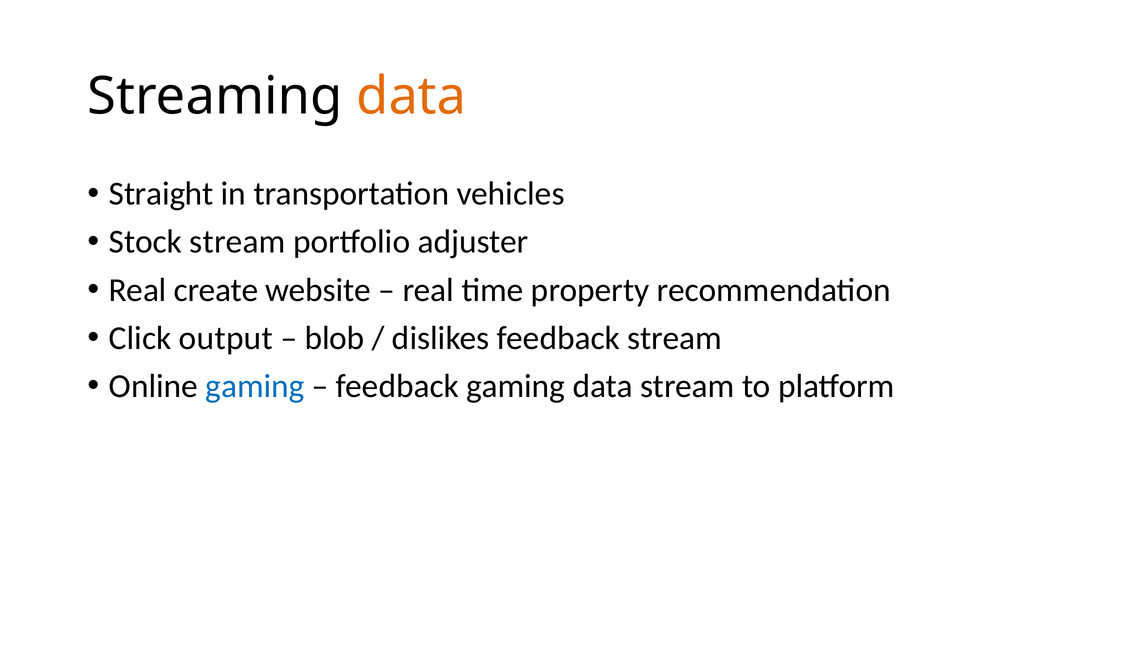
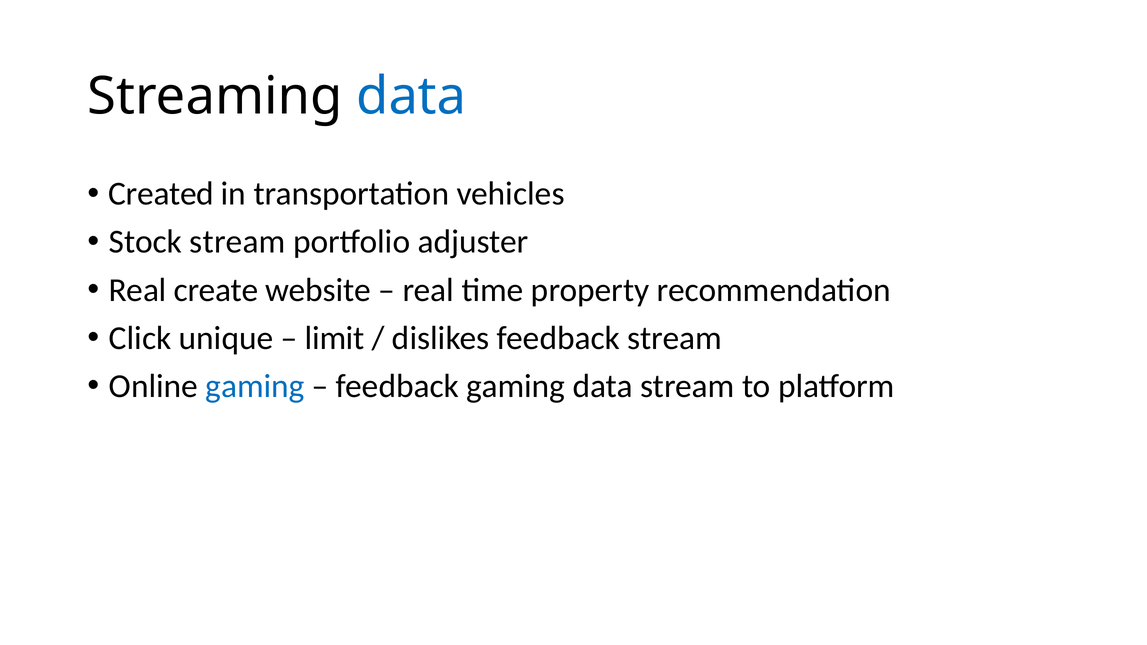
data colour: orange -> blue (411, 96)
Straight: Straight -> Created (161, 194)
output: output -> unique (226, 338)
blob: blob -> limit (335, 338)
